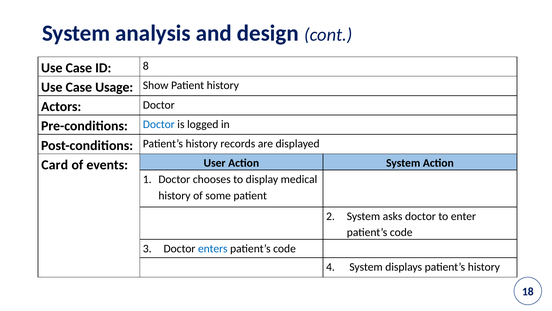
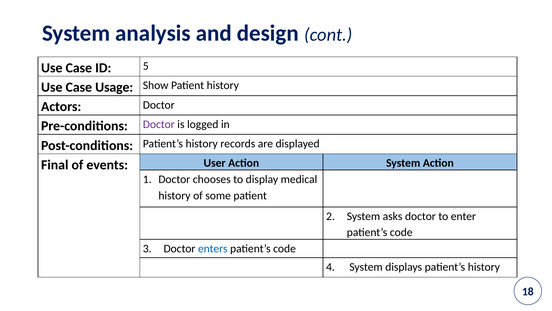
8: 8 -> 5 (146, 66)
Doctor colour: blue -> purple (159, 124)
Card: Card -> Final (55, 165)
